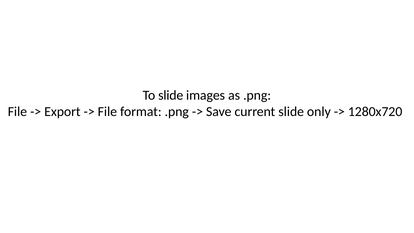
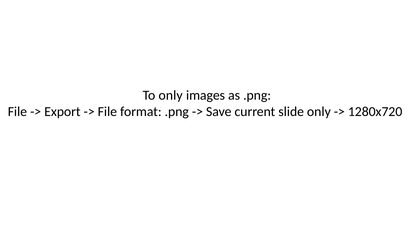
To slide: slide -> only (171, 95)
